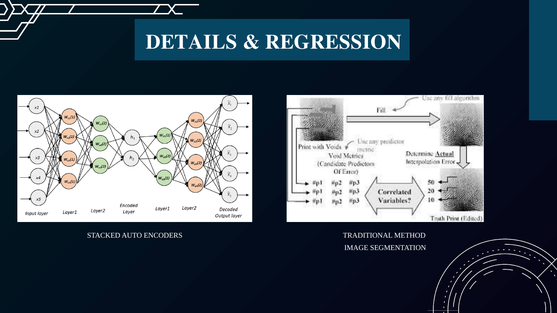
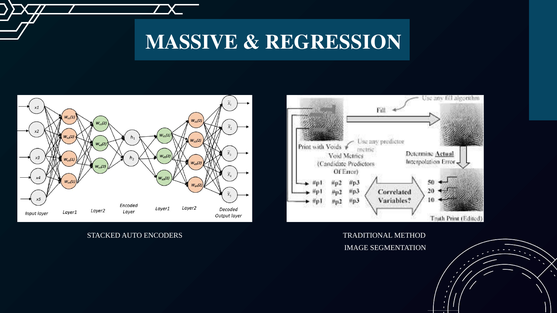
DETAILS: DETAILS -> MASSIVE (192, 42)
